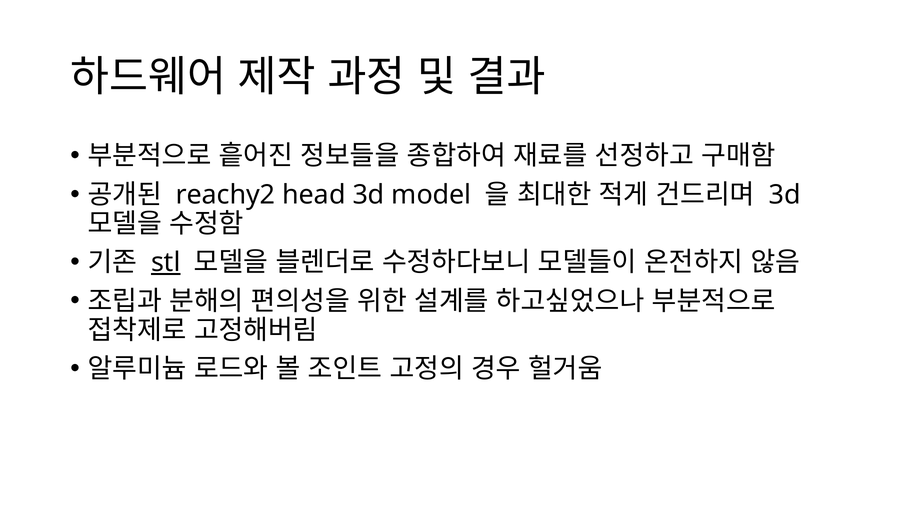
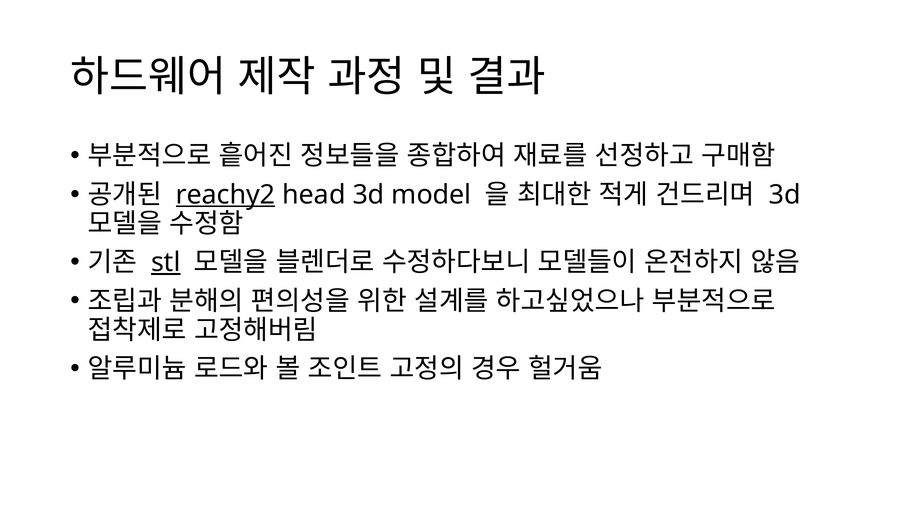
reachy2 underline: none -> present (226, 195)
